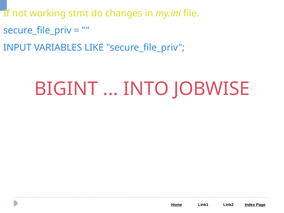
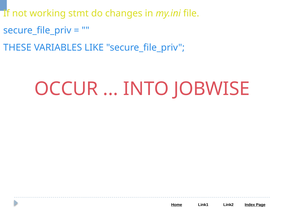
INPUT: INPUT -> THESE (17, 47)
BIGINT: BIGINT -> OCCUR (66, 89)
